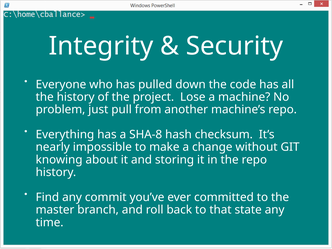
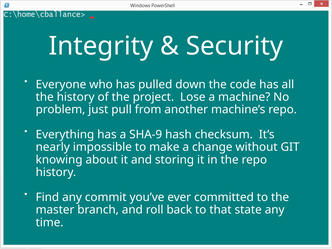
SHA-8: SHA-8 -> SHA-9 (146, 134)
